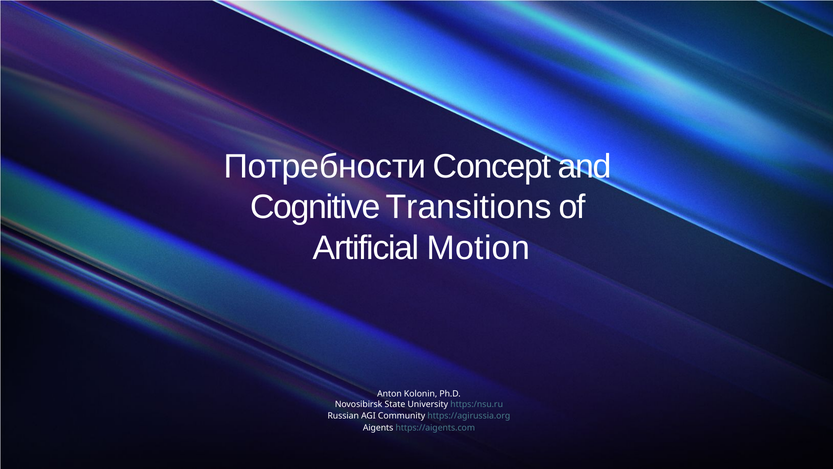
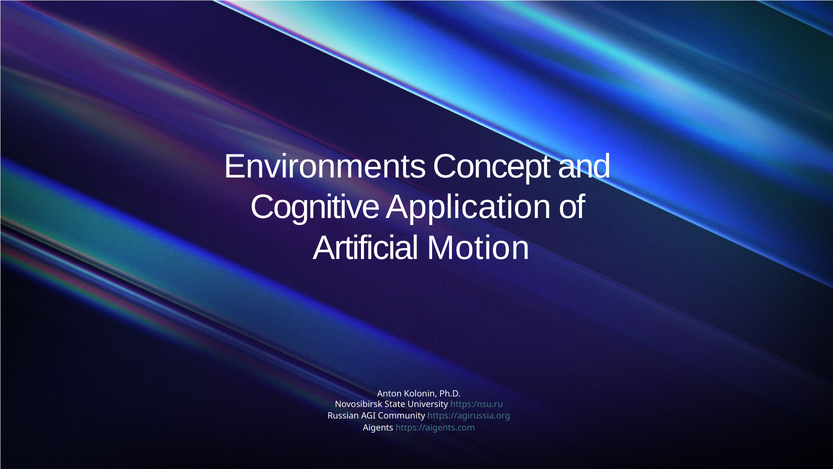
Потребности: Потребности -> Environments (325, 166)
Transitions: Transitions -> Application (469, 207)
